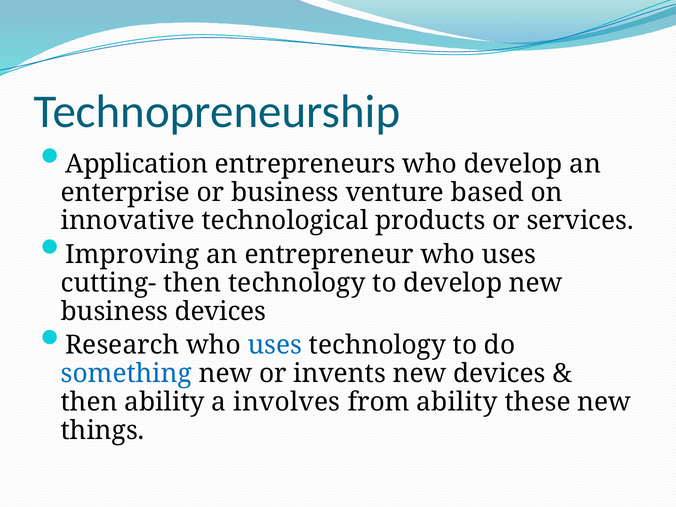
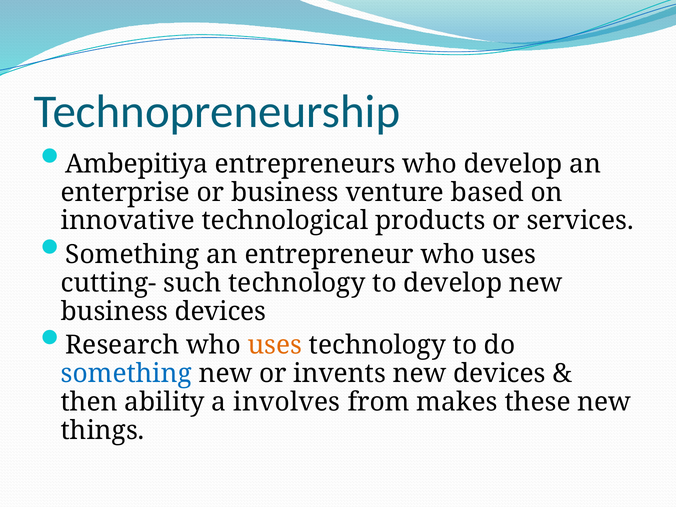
Application: Application -> Ambepitiya (137, 164)
Improving: Improving -> Something (132, 255)
cutting- then: then -> such (192, 283)
uses colour: blue -> orange (275, 345)
from ability: ability -> makes (457, 402)
